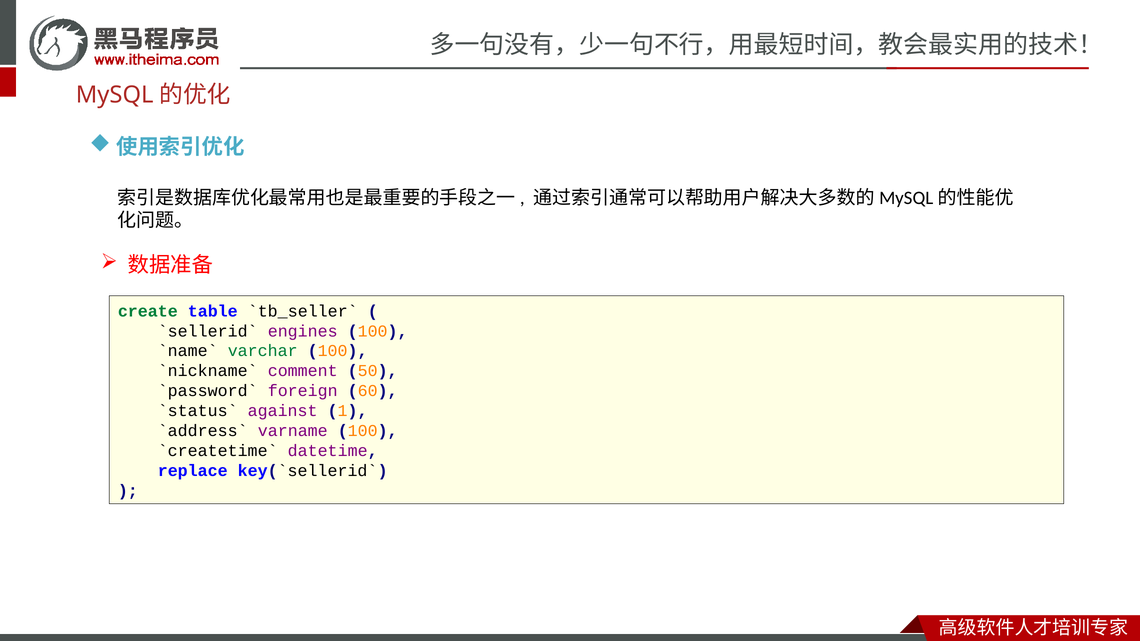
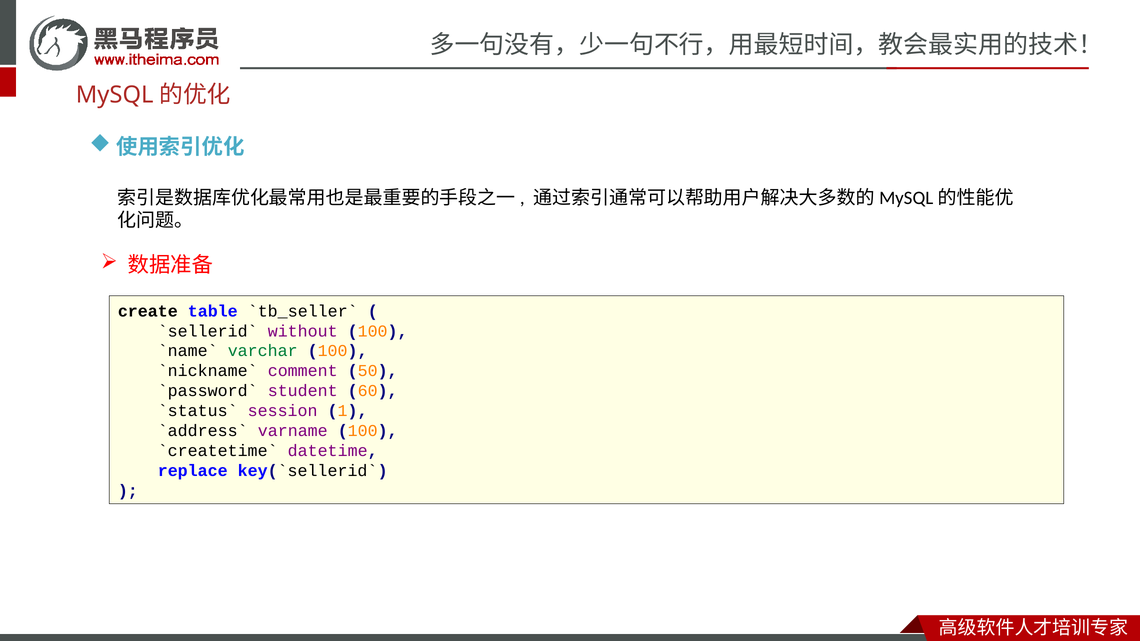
create colour: green -> black (148, 311)
engines: engines -> without (303, 331)
foreign: foreign -> student (303, 391)
against: against -> session (283, 411)
